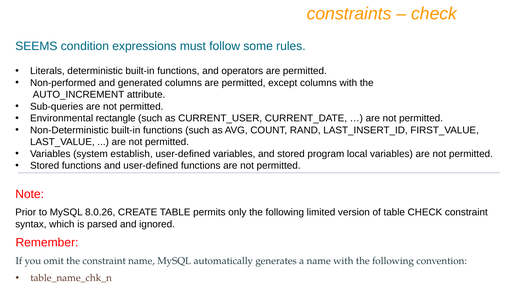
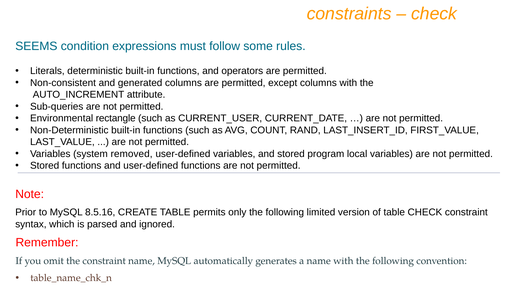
Non-performed: Non-performed -> Non-consistent (63, 83)
establish: establish -> removed (132, 154)
8.0.26: 8.0.26 -> 8.5.16 (100, 213)
